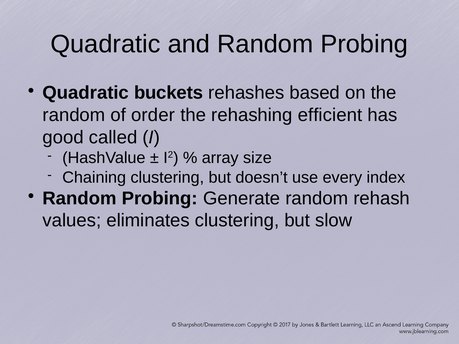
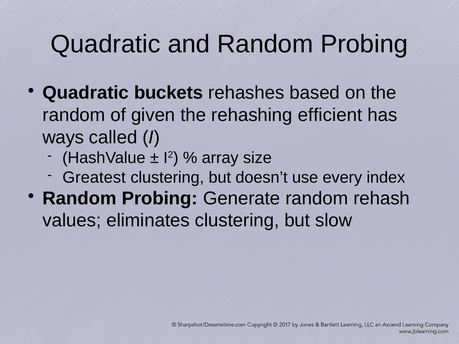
order: order -> given (153, 115)
good: good -> ways (63, 137)
Chaining: Chaining -> Greatest (94, 177)
